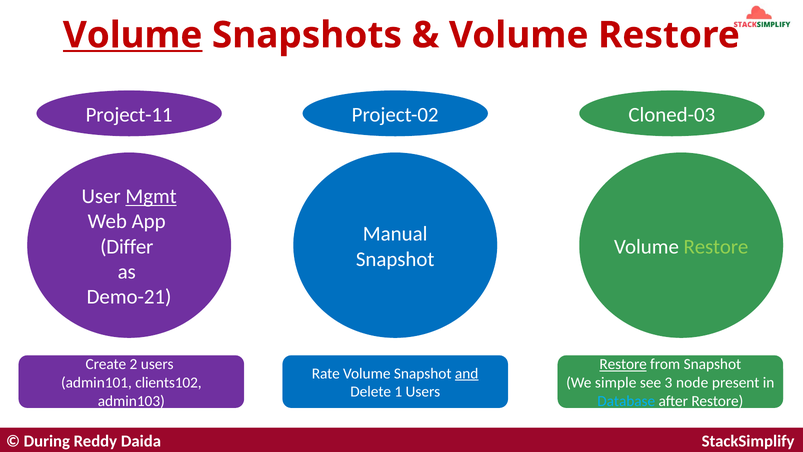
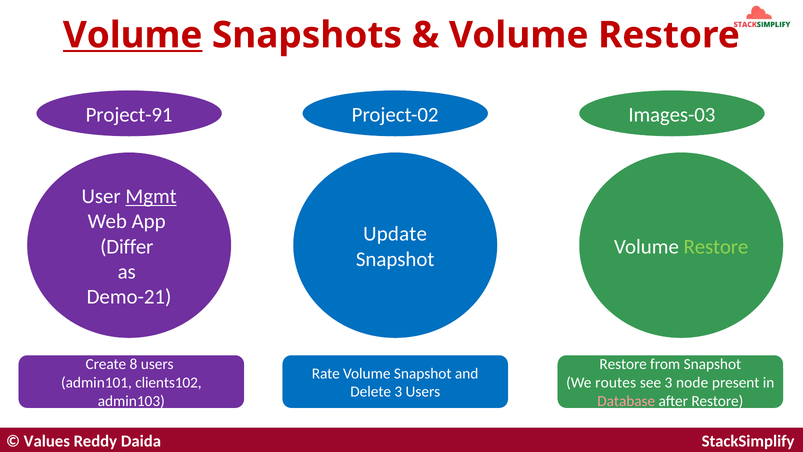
Project-11: Project-11 -> Project-91 (129, 115)
Cloned-03: Cloned-03 -> Images-03 (672, 115)
Manual: Manual -> Update (395, 234)
2: 2 -> 8 (133, 364)
Restore underline: present -> none (623, 364)
and underline: present -> none (467, 373)
simple: simple -> routes (616, 382)
Delete 1: 1 -> 3 (398, 392)
Database colour: light blue -> pink (626, 401)
During: During -> Values (47, 441)
